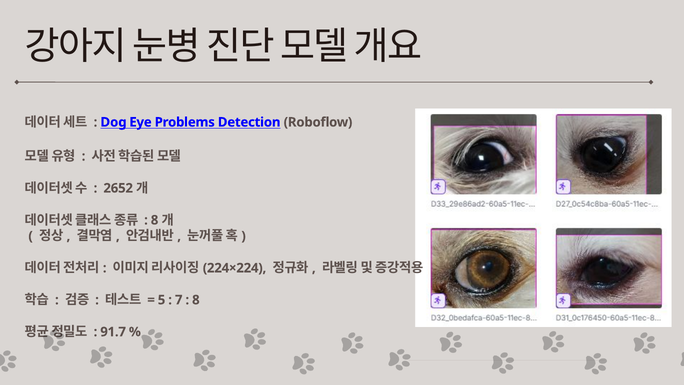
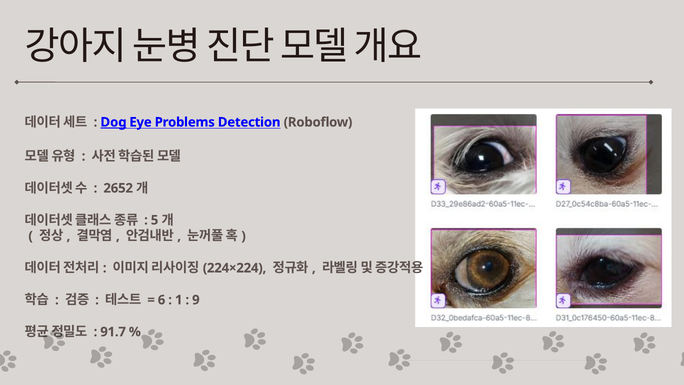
Dog underline: none -> present (114, 122)
8: 8 -> 5 (155, 220)
5: 5 -> 6 (162, 300)
7: 7 -> 1 (179, 300)
8: 8 -> 9 (196, 300)
